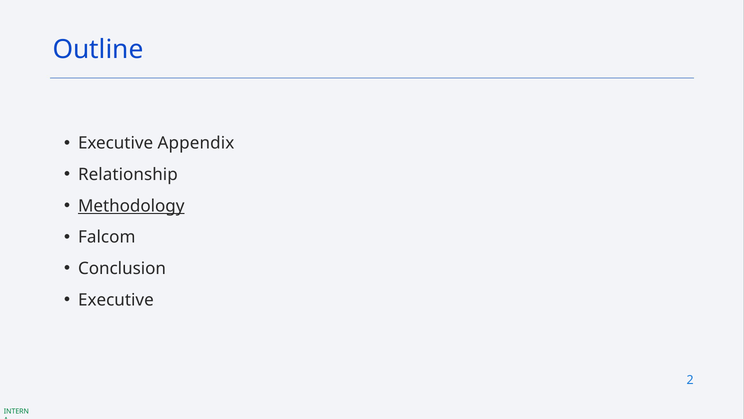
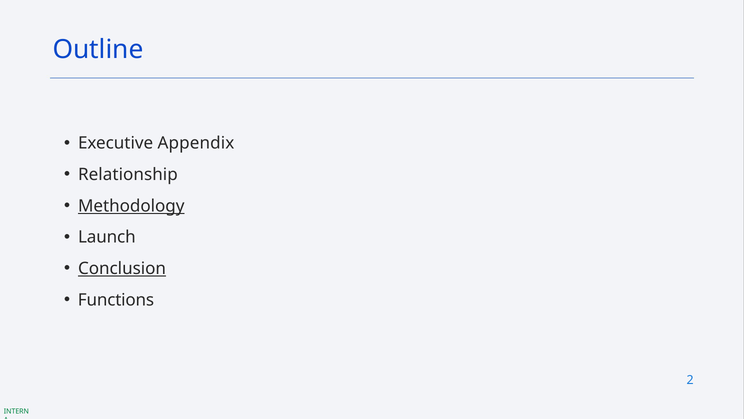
Falcom: Falcom -> Launch (107, 237)
Conclusion underline: none -> present (122, 268)
Executive: Executive -> Functions (116, 300)
